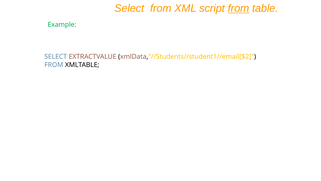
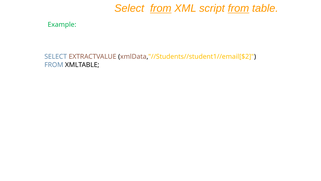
from underline: none -> present (161, 8)
